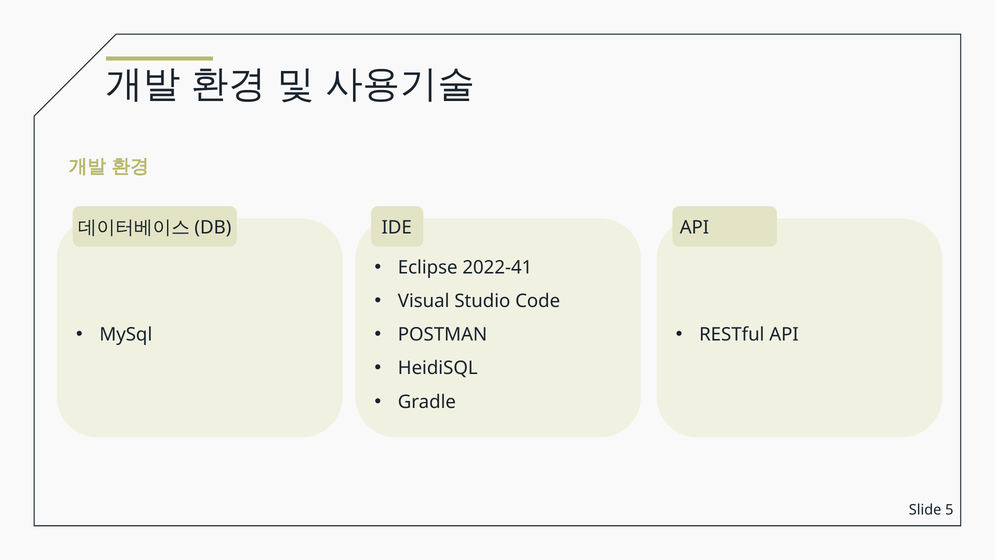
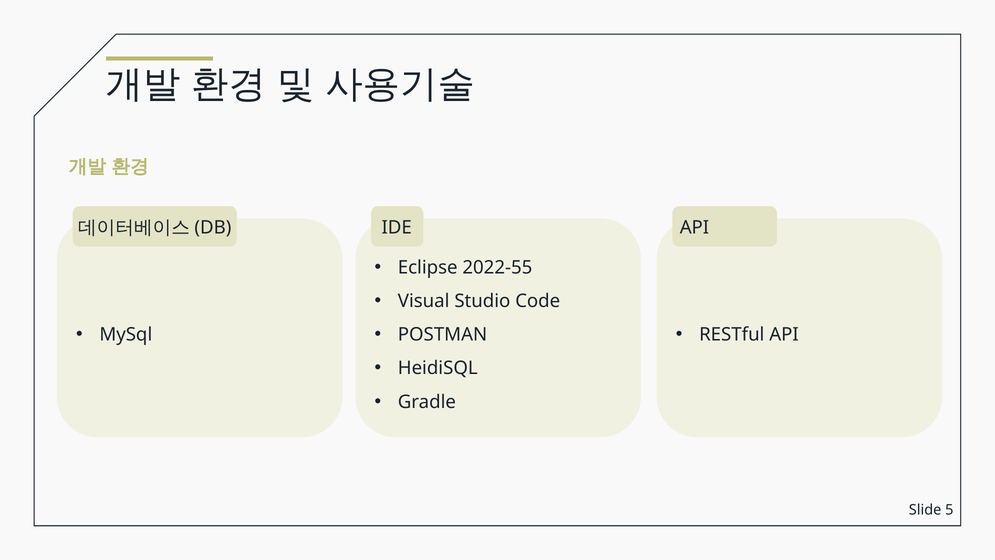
2022-41: 2022-41 -> 2022-55 (497, 267)
